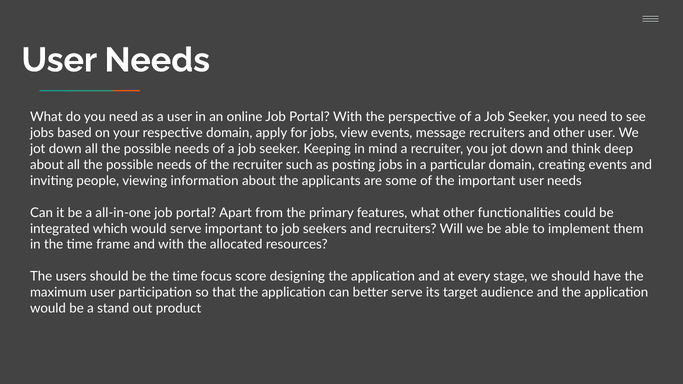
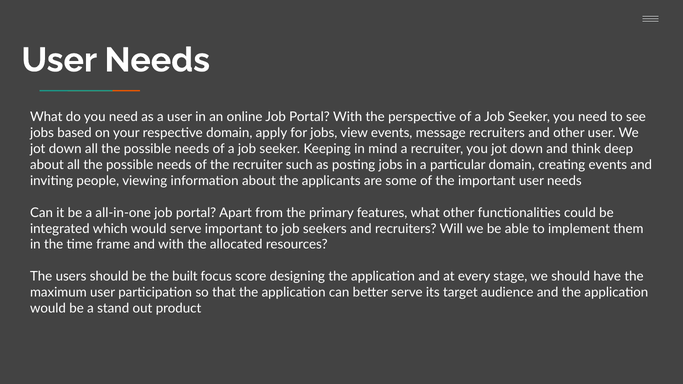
be the time: time -> built (185, 277)
